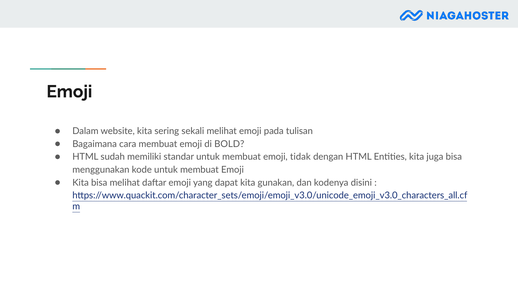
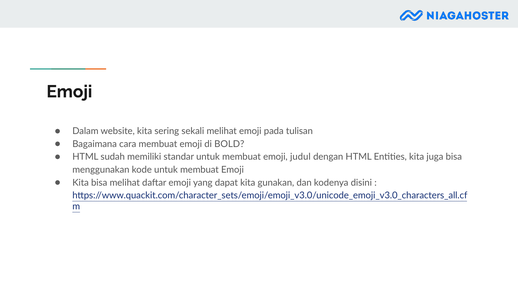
tidak: tidak -> judul (300, 157)
